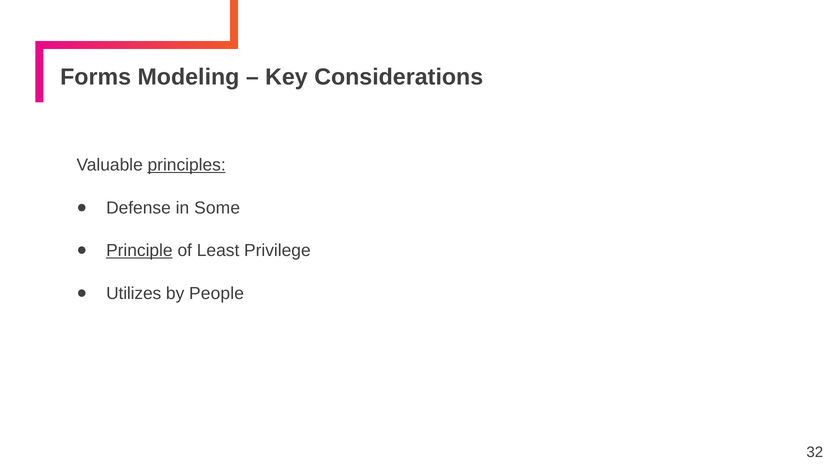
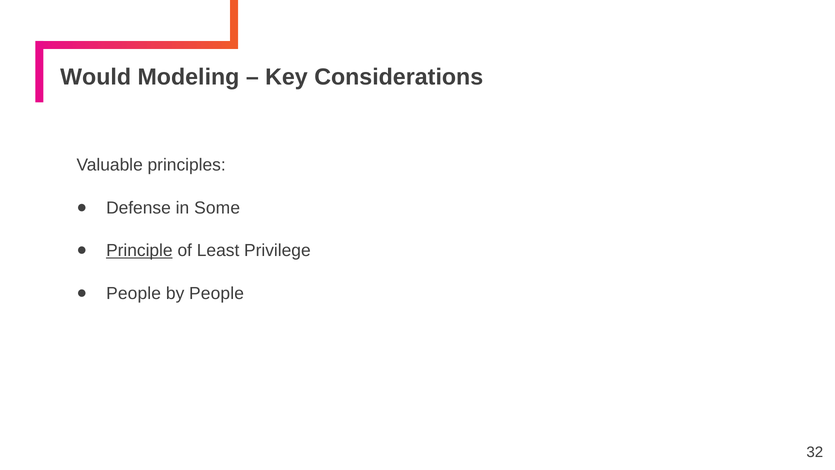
Forms: Forms -> Would (96, 77)
principles underline: present -> none (187, 165)
Utilizes: Utilizes -> People (134, 293)
